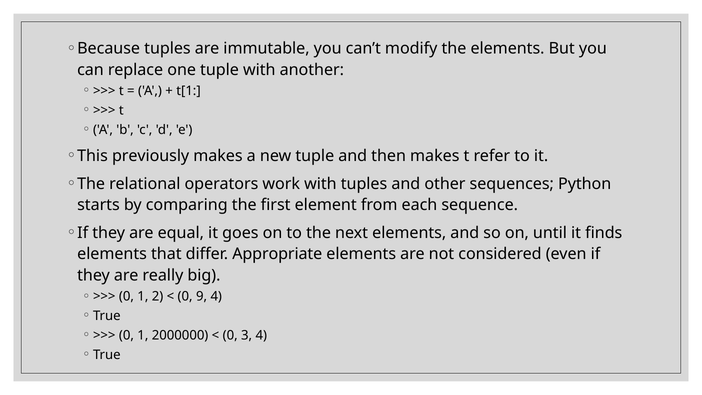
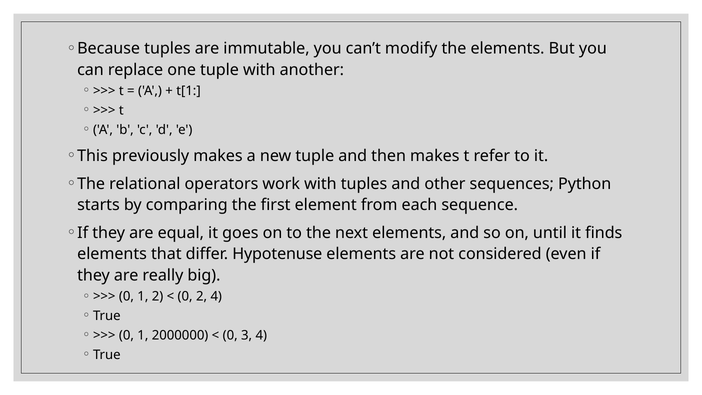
Appropriate: Appropriate -> Hypotenuse (277, 254)
0 9: 9 -> 2 (202, 296)
